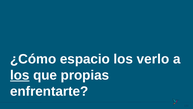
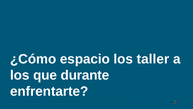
verlo: verlo -> taller (153, 59)
los underline: present -> none (20, 75)
propias: propias -> durante (85, 75)
